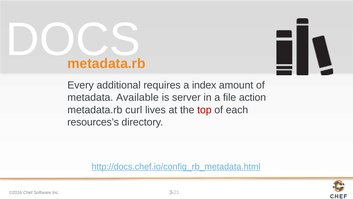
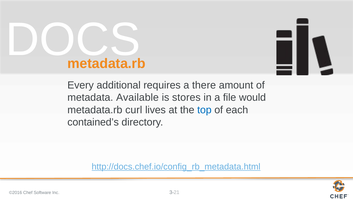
index: index -> there (204, 85)
server: server -> stores (186, 97)
action: action -> would (252, 97)
top colour: red -> blue (204, 110)
resources’s: resources’s -> contained’s (93, 122)
